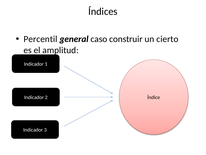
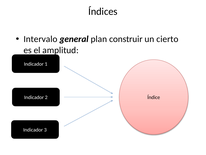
Percentil: Percentil -> Intervalo (40, 39)
caso: caso -> plan (99, 39)
